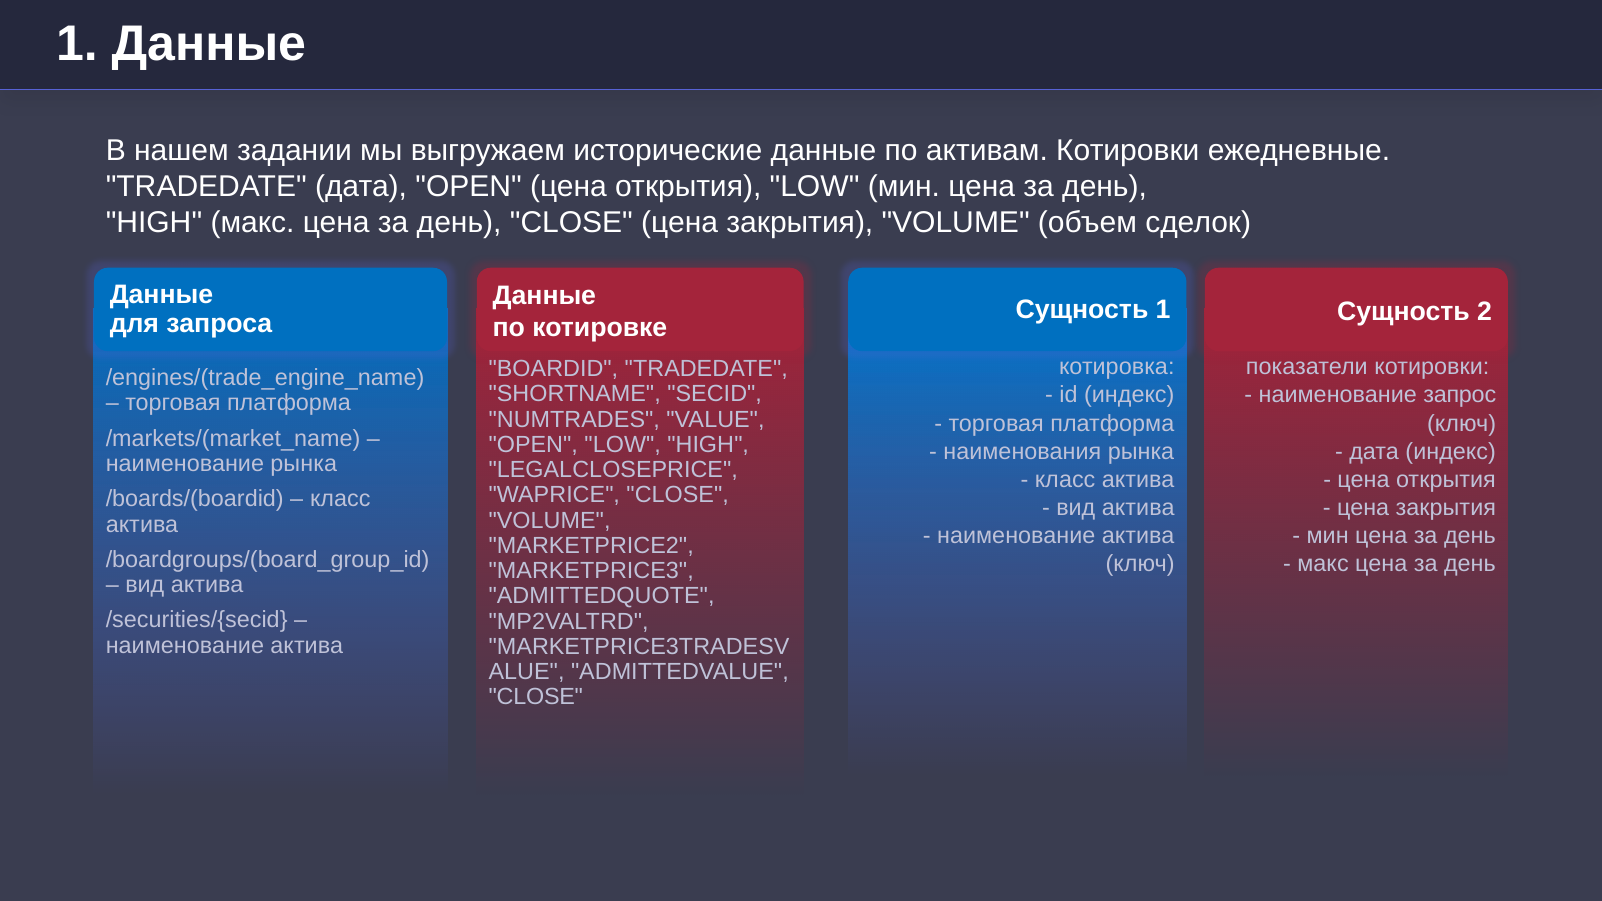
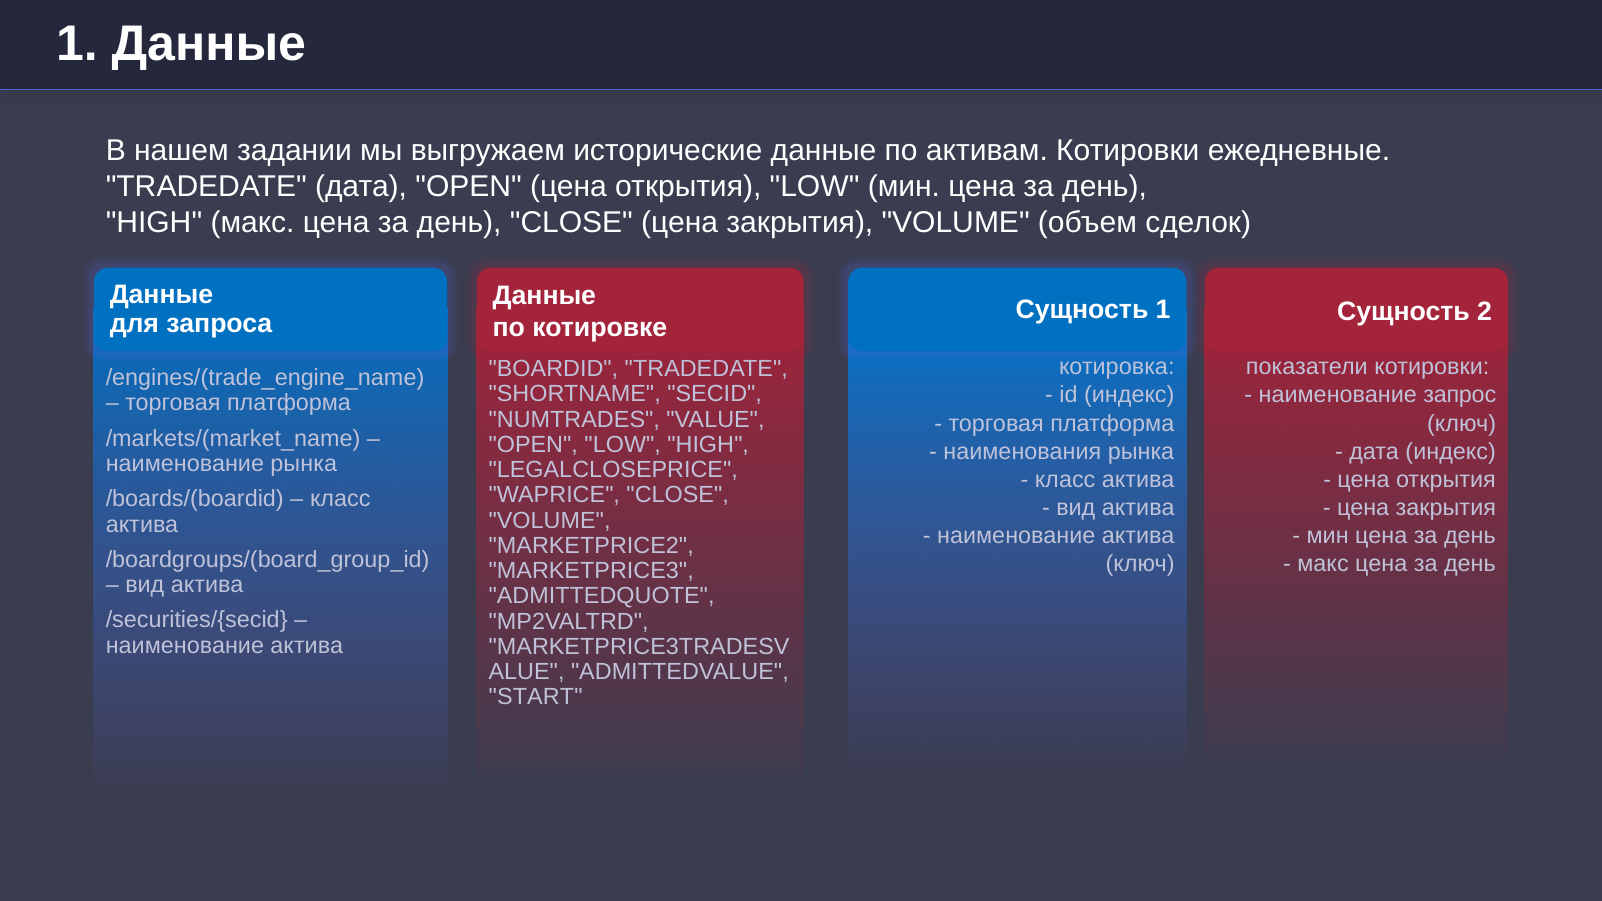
CLOSE: CLOSE -> START (536, 697)
